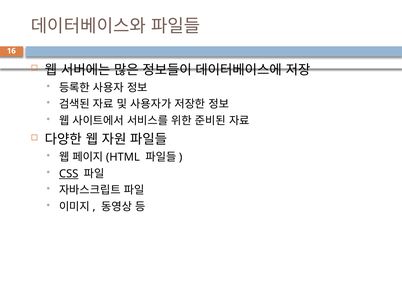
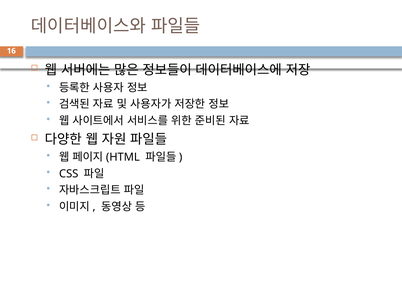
CSS underline: present -> none (69, 173)
